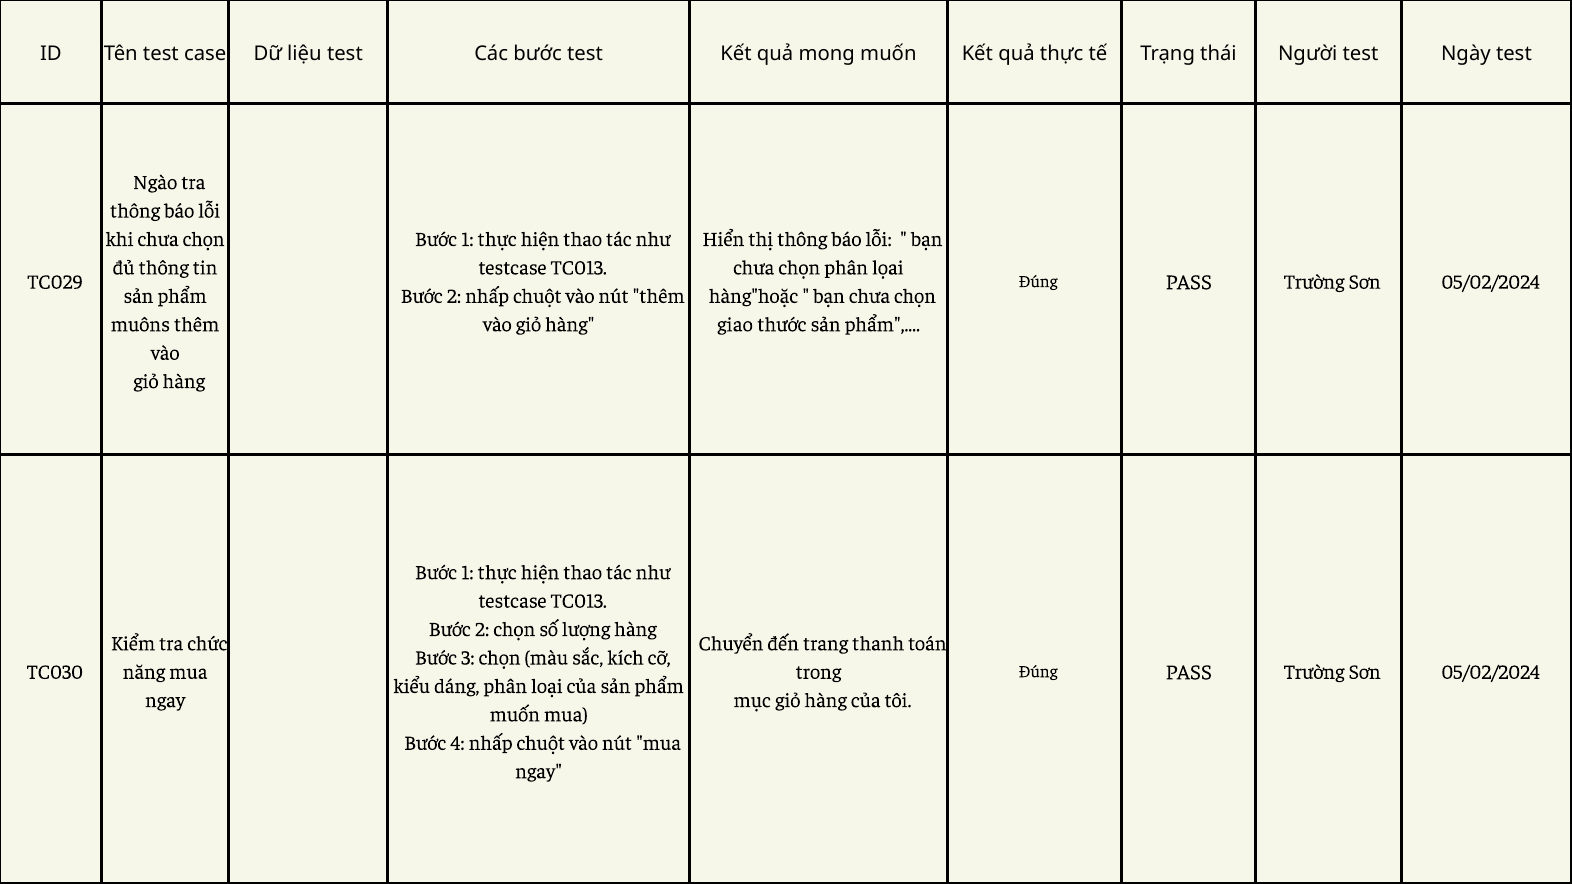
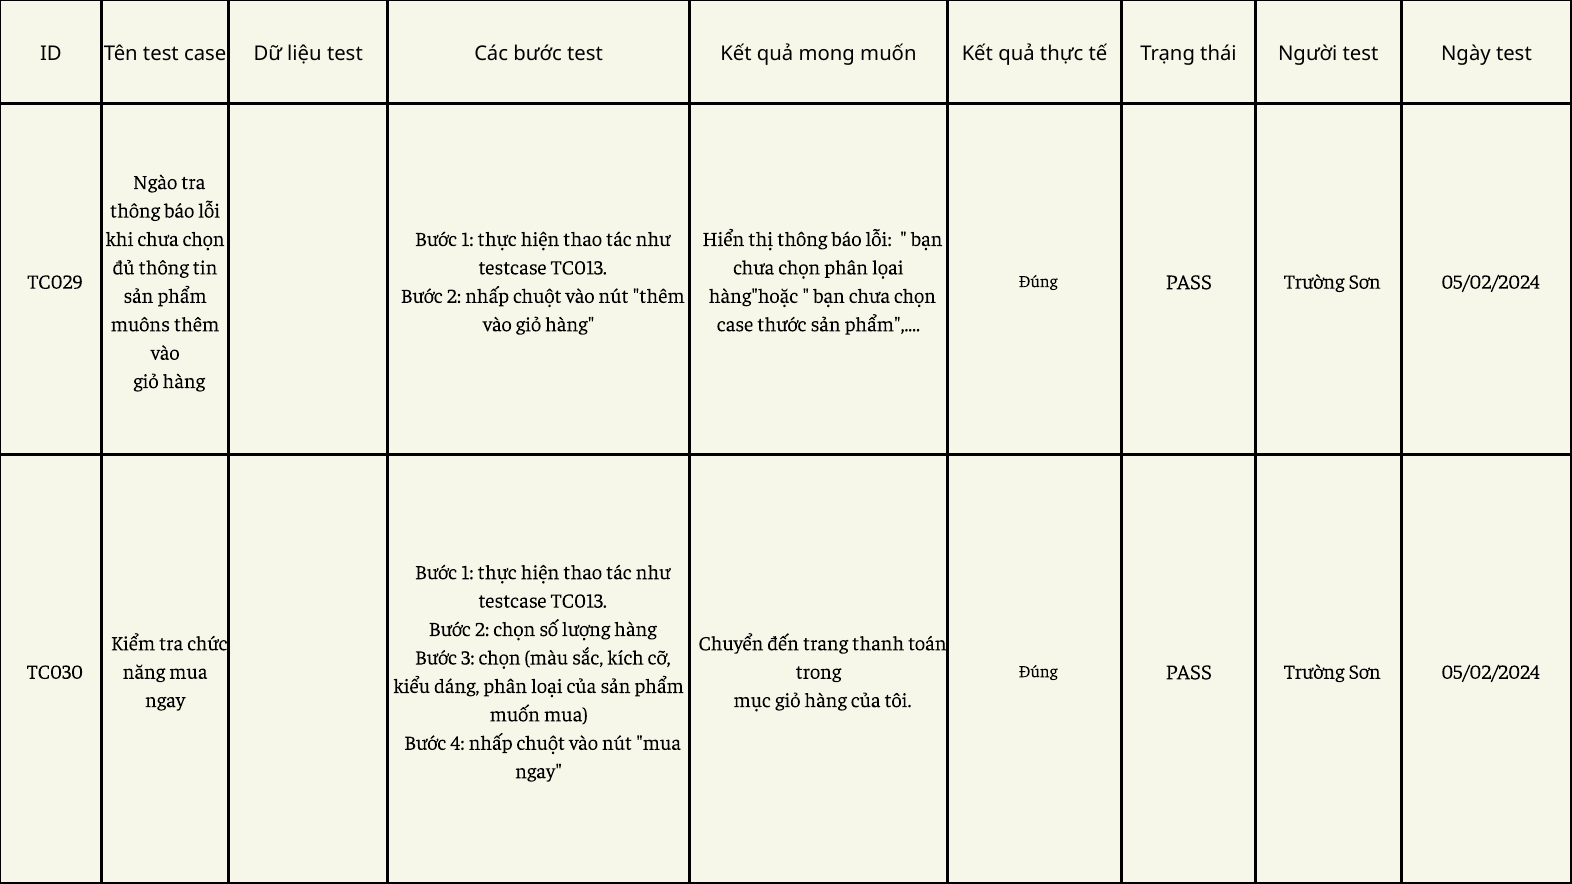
giao: giao -> case (735, 325)
